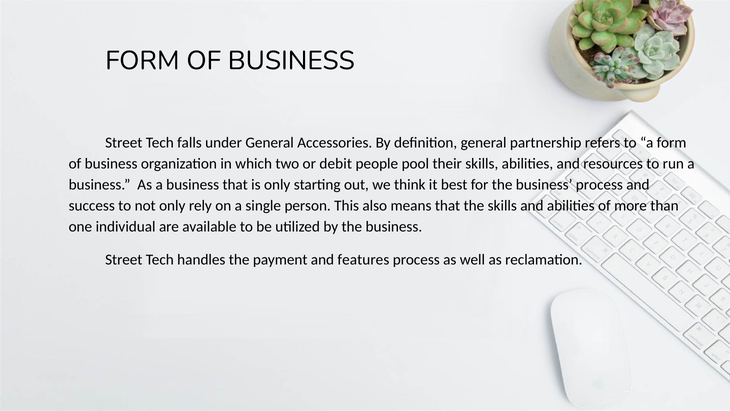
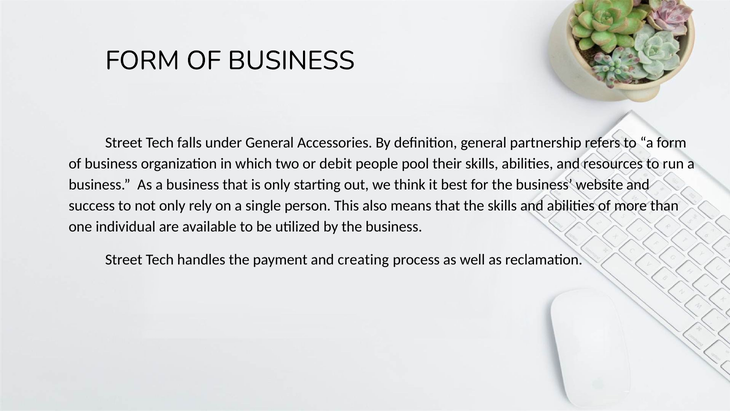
business process: process -> website (599, 185)
features: features -> creating (363, 260)
